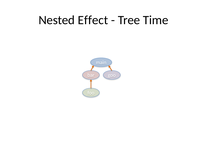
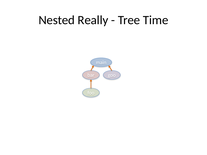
Effect: Effect -> Really (93, 20)
